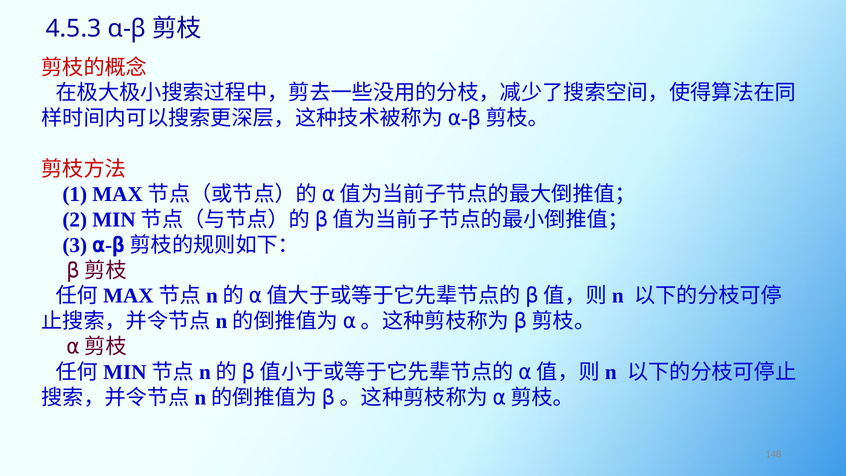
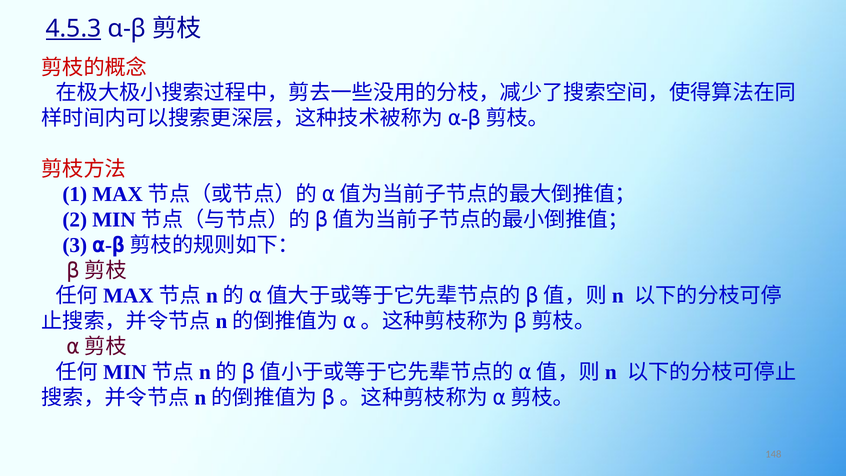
4.5.3 underline: none -> present (74, 29)
